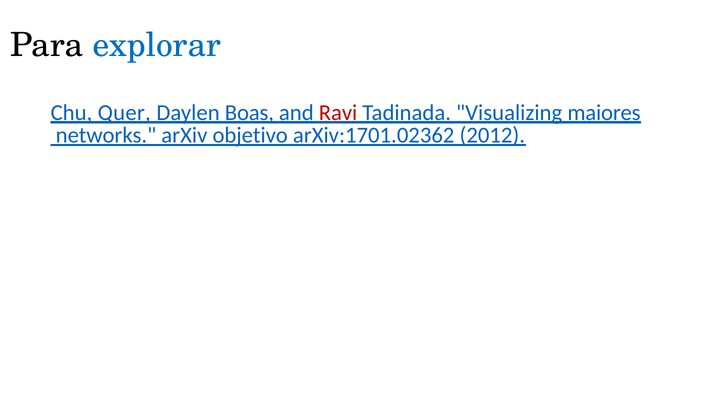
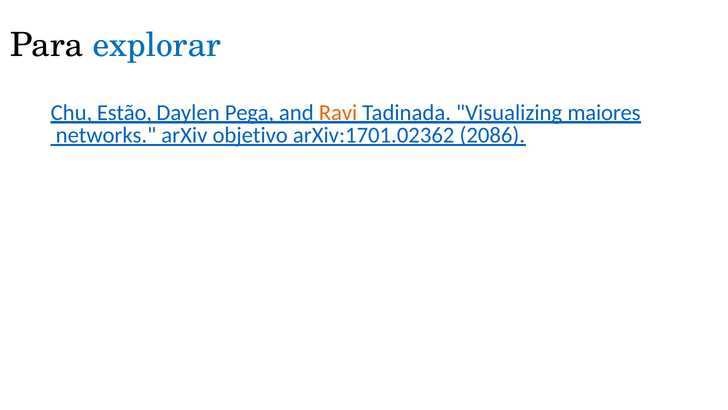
Quer: Quer -> Estão (124, 112)
Boas: Boas -> Pega (249, 112)
Ravi colour: red -> orange (338, 112)
2012: 2012 -> 2086 (492, 135)
